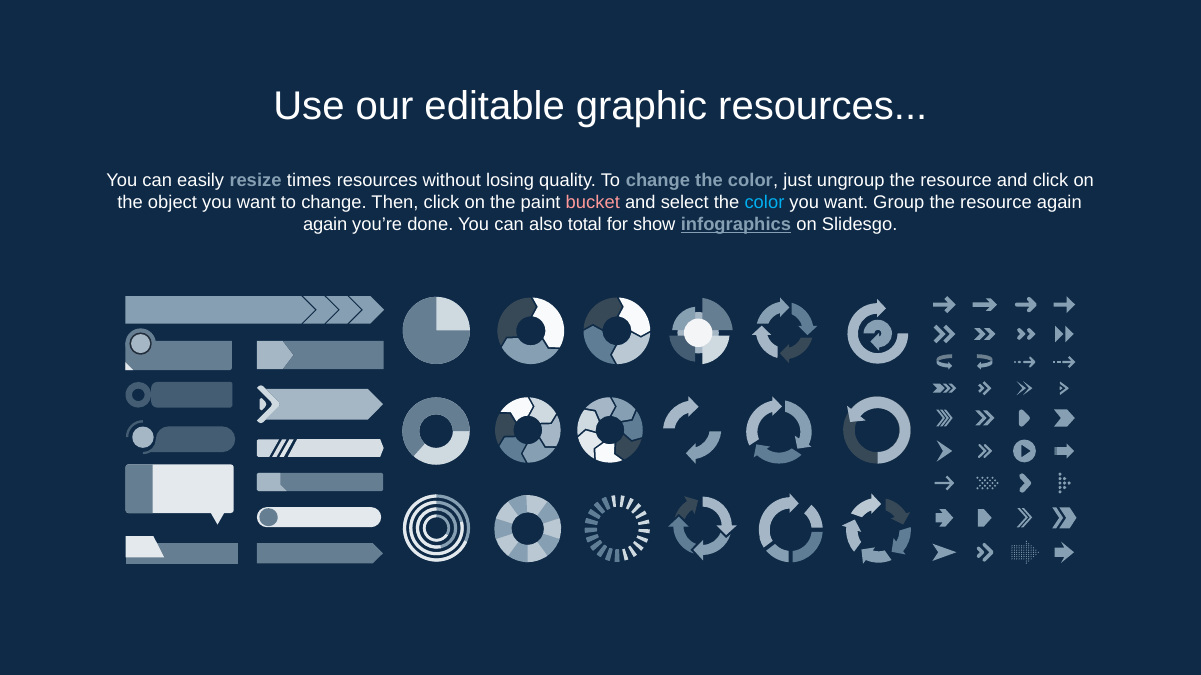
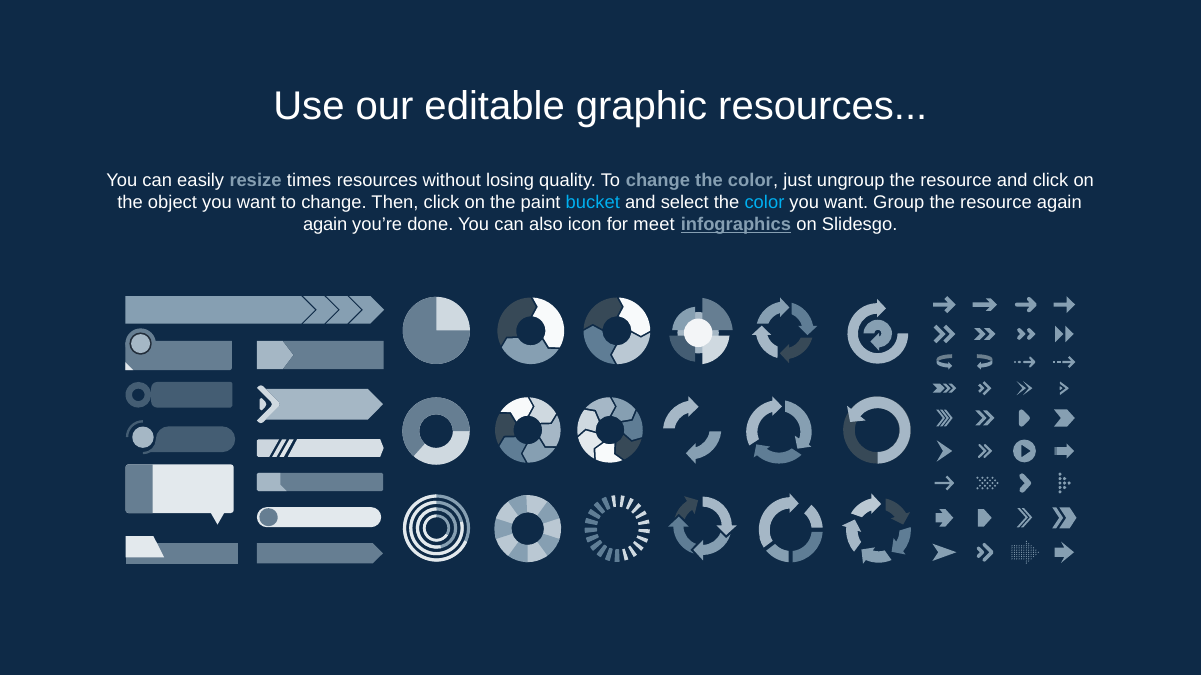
bucket colour: pink -> light blue (593, 202)
total: total -> icon (585, 224)
show: show -> meet (654, 224)
